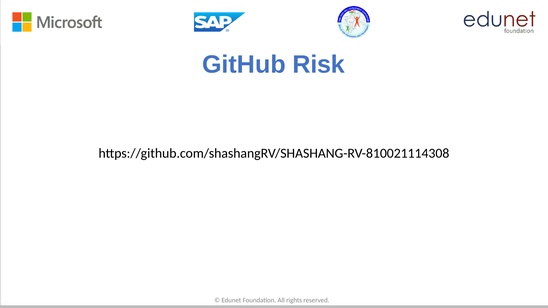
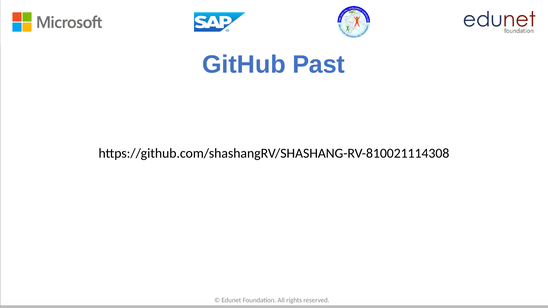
Risk: Risk -> Past (319, 64)
